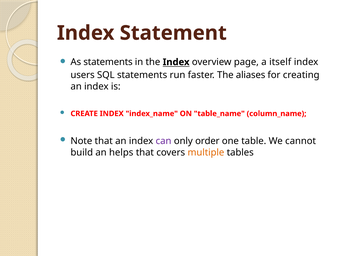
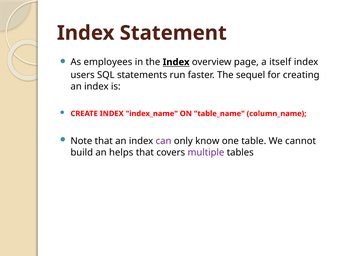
As statements: statements -> employees (108, 62)
aliases: aliases -> sequel (251, 75)
order: order -> know (207, 141)
multiple colour: orange -> purple (206, 152)
